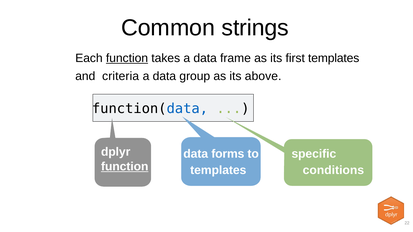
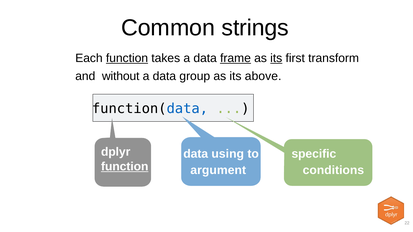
frame underline: none -> present (236, 58)
its underline: none -> present (276, 58)
first templates: templates -> transform (334, 58)
criteria: criteria -> without (121, 76)
forms: forms -> using (228, 154)
templates: templates -> argument (218, 170)
